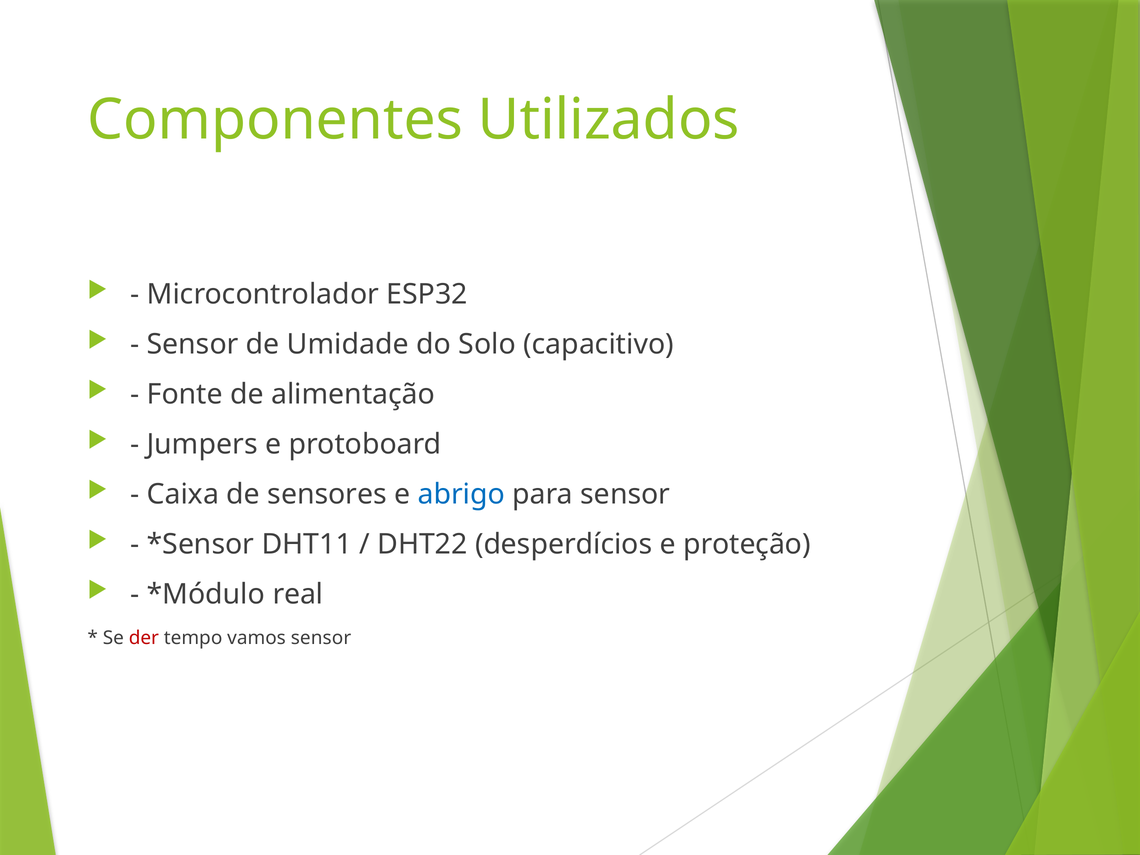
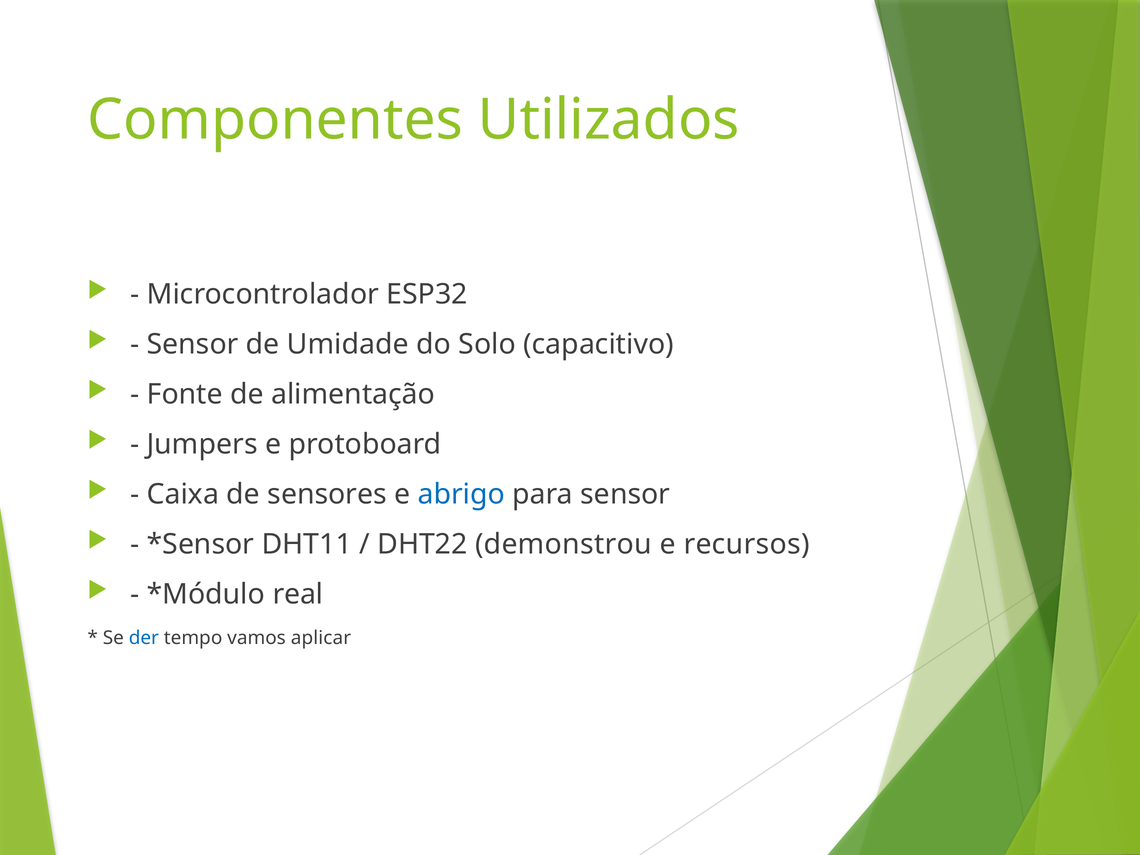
desperdícios: desperdícios -> demonstrou (563, 544)
proteção: proteção -> recursos (747, 544)
der colour: red -> blue (144, 638)
vamos sensor: sensor -> aplicar (321, 638)
